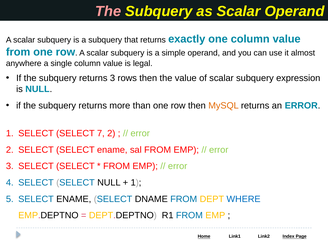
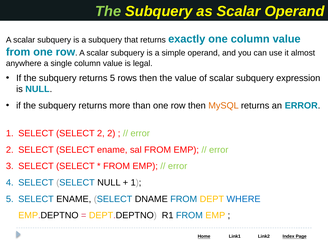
The colour: pink -> light green (108, 11)
returns 3: 3 -> 5 (113, 78)
SELECT 7: 7 -> 2 (101, 133)
